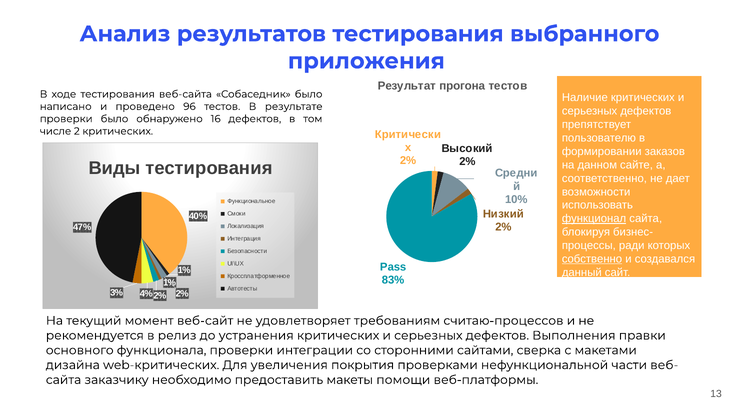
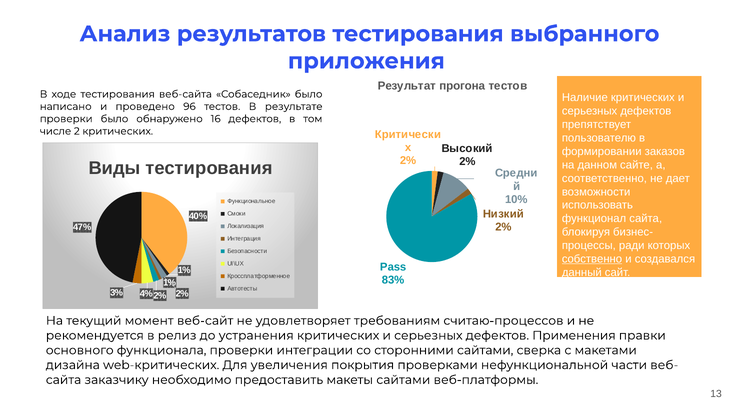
функционал underline: present -> none (594, 219)
Выполнения: Выполнения -> Применения (574, 335)
макеты помощи: помощи -> сайтами (403, 380)
